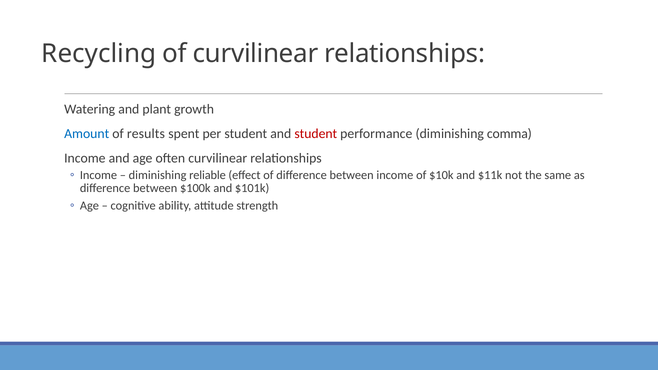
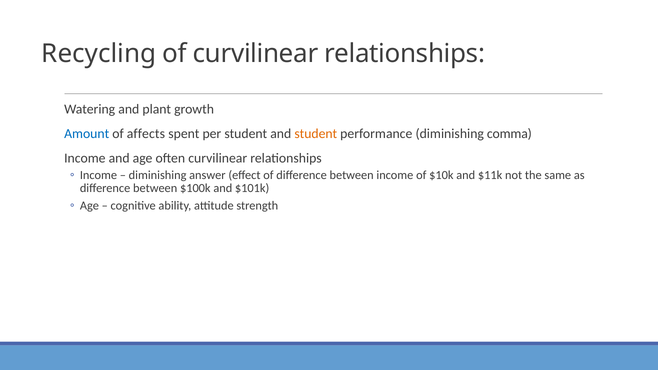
results: results -> affects (146, 134)
student colour: red -> orange (316, 134)
reliable: reliable -> answer (207, 175)
